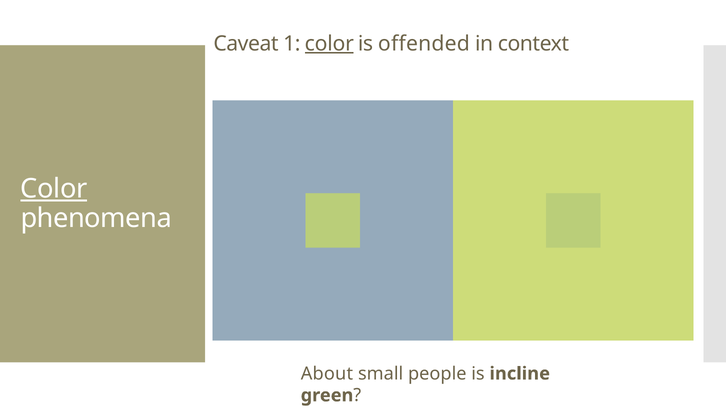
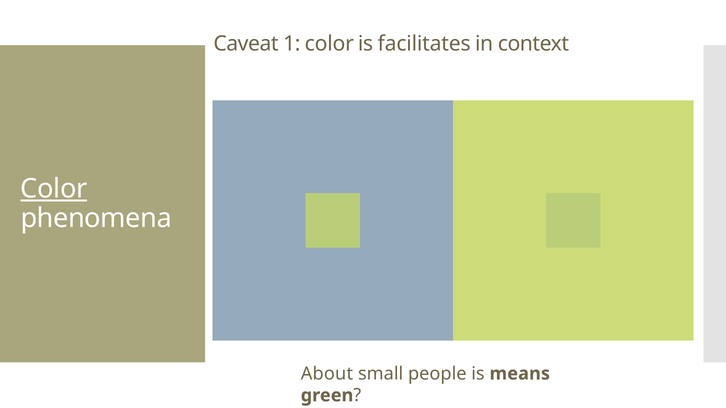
color underline: present -> none (329, 44)
offended: offended -> facilitates (424, 44)
incline: incline -> means (520, 374)
